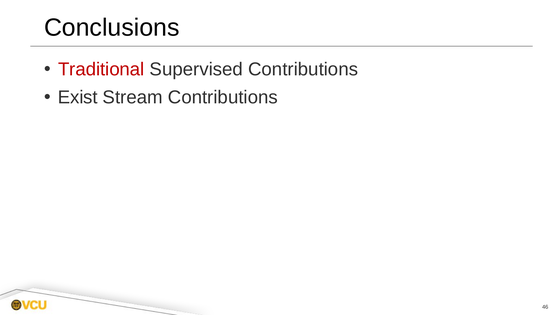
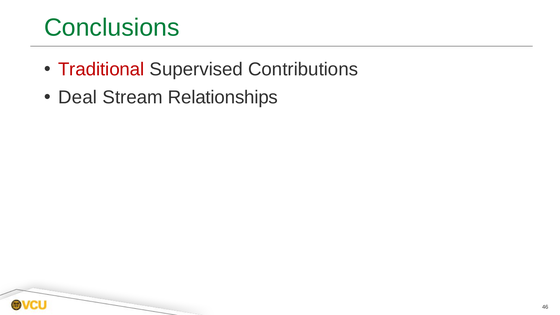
Conclusions colour: black -> green (112, 28)
Exist: Exist -> Deal (78, 97)
Stream Contributions: Contributions -> Relationships (223, 97)
